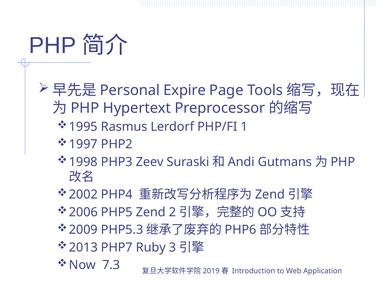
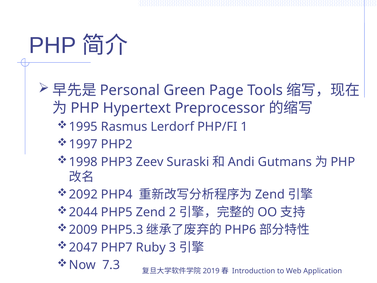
Expire: Expire -> Green (185, 90)
2002: 2002 -> 2092 (83, 194)
2006: 2006 -> 2044 (83, 212)
2013: 2013 -> 2047 (83, 247)
